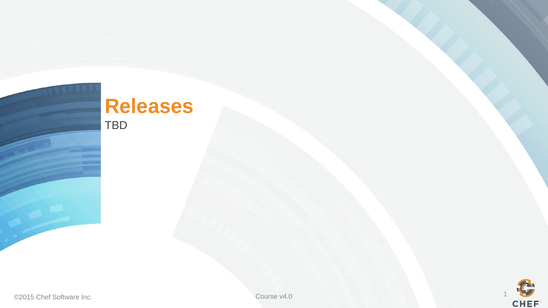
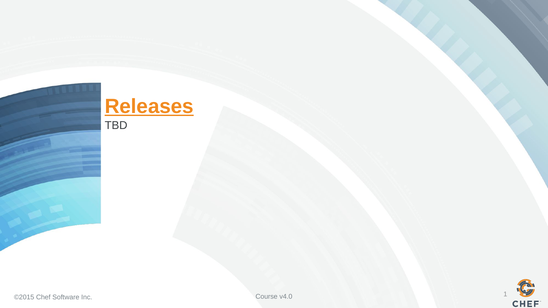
Releases underline: none -> present (149, 107)
